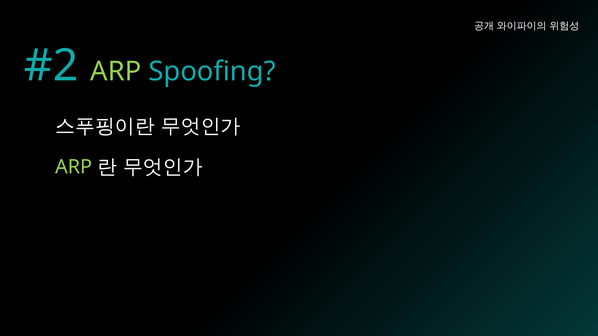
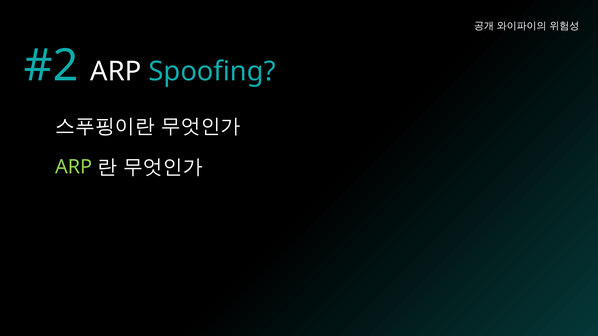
ARP colour: light green -> white (116, 72)
